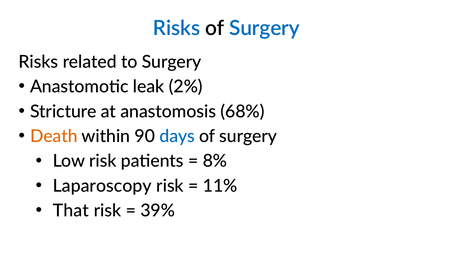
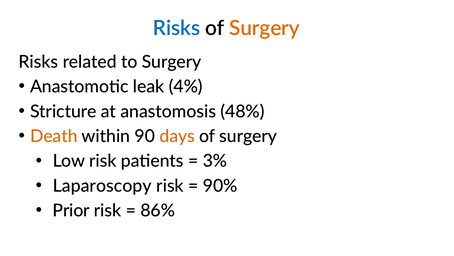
Surgery colour: blue -> orange (264, 28)
2%: 2% -> 4% (186, 87)
68%: 68% -> 48% (242, 111)
days colour: blue -> orange (177, 136)
8%: 8% -> 3% (215, 161)
11%: 11% -> 90% (220, 185)
That: That -> Prior (71, 210)
39%: 39% -> 86% (158, 210)
